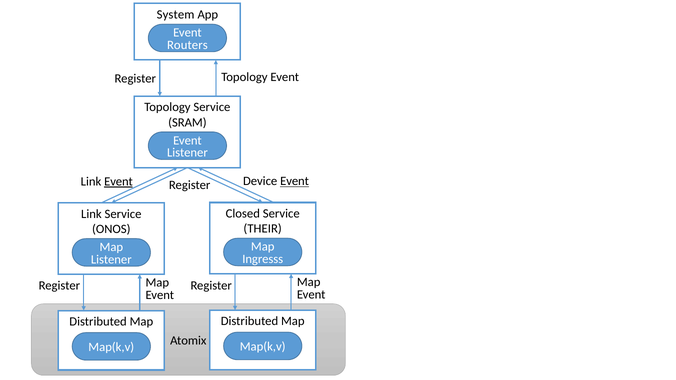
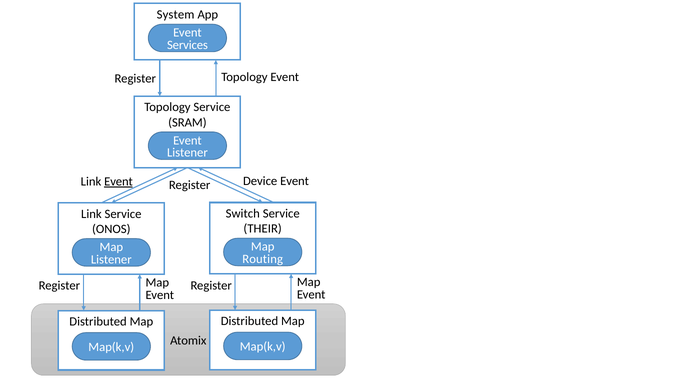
Routers: Routers -> Services (187, 45)
Event underline: present -> none (295, 181)
Closed: Closed -> Switch (243, 214)
Ingresss: Ingresss -> Routing (263, 259)
